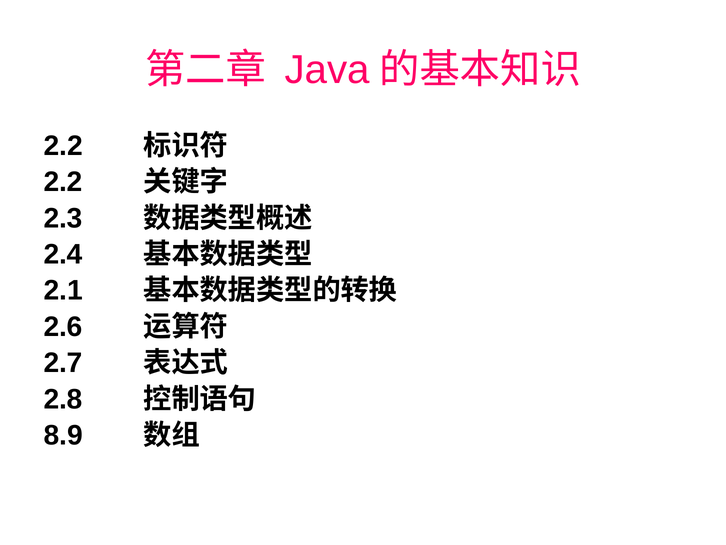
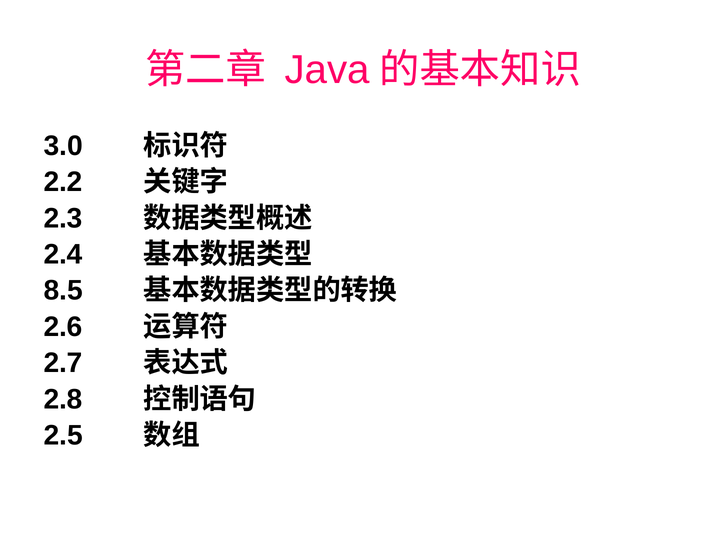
2.2: 2.2 -> 3.0 (63, 146)
2.1: 2.1 -> 8.5 (63, 290)
8.9: 8.9 -> 2.5 (63, 435)
